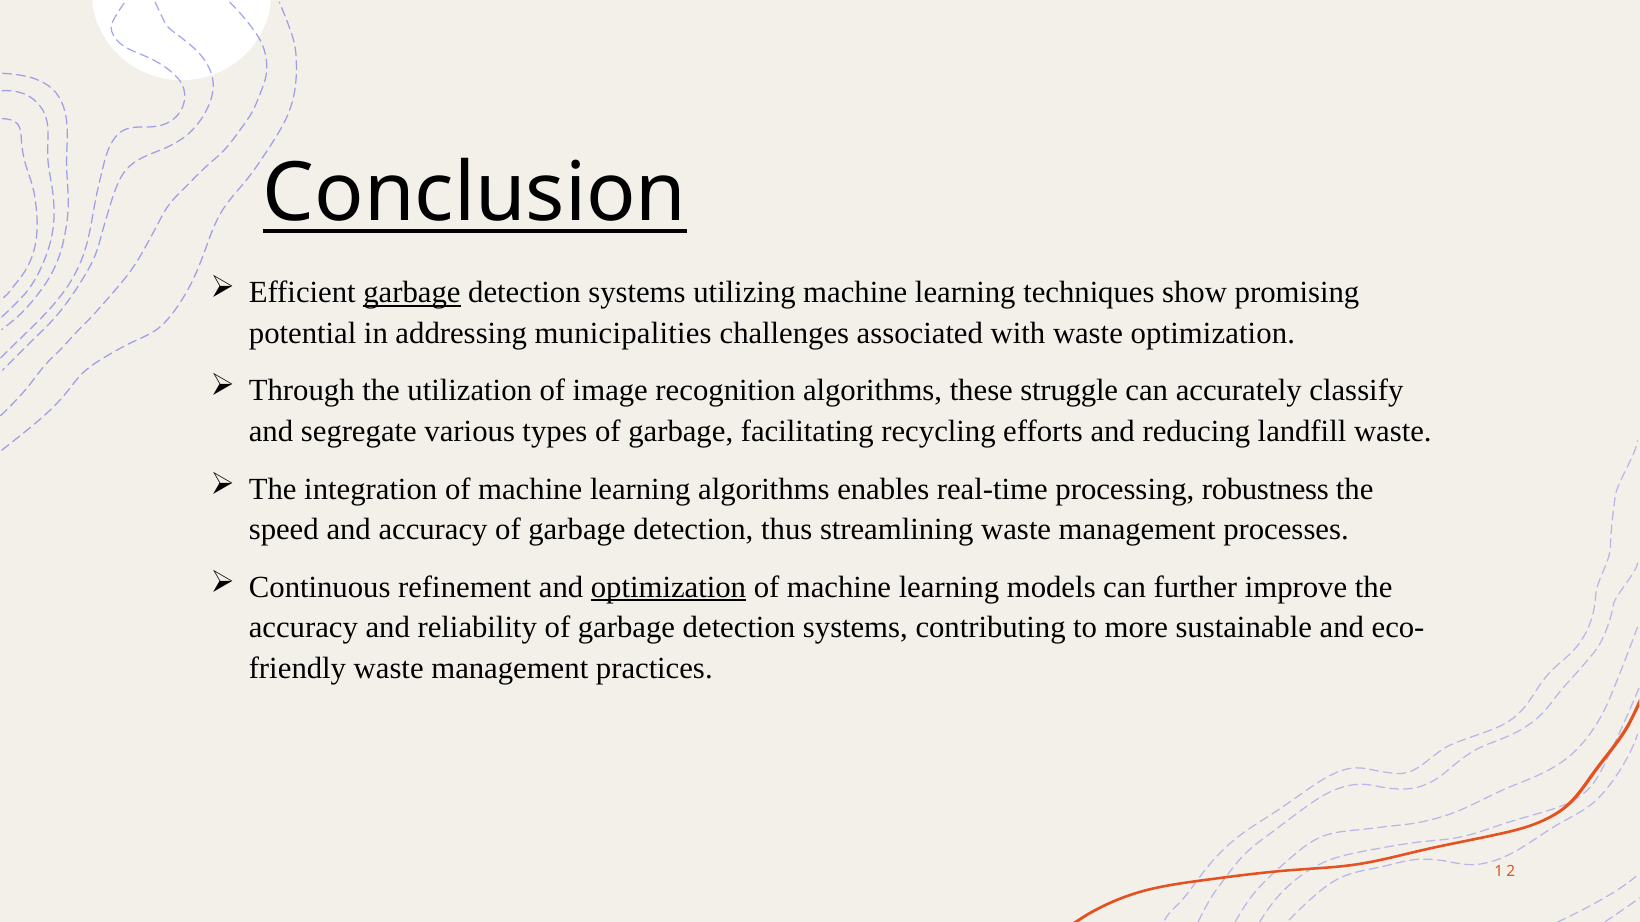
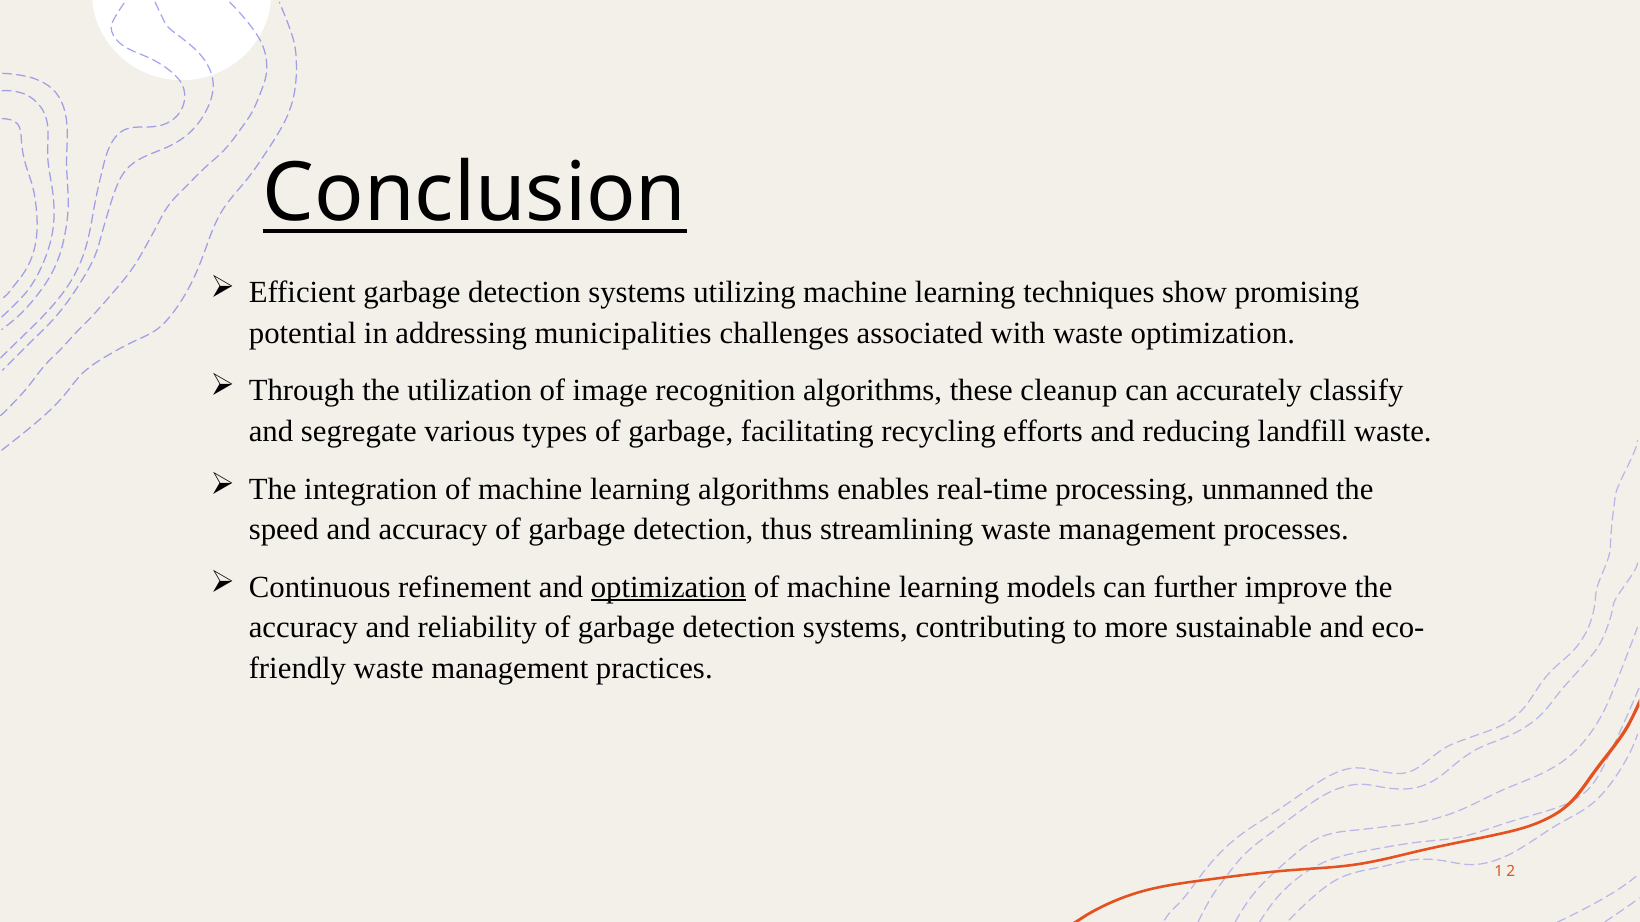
garbage underline: present -> none (412, 293)
struggle: struggle -> cleanup (1069, 391)
robustness: robustness -> unmanned (1265, 489)
